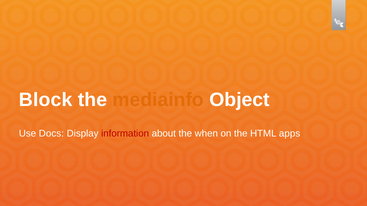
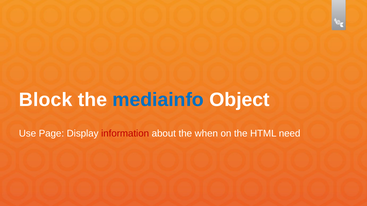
mediainfo colour: orange -> blue (158, 100)
Docs: Docs -> Page (51, 134)
apps: apps -> need (290, 134)
